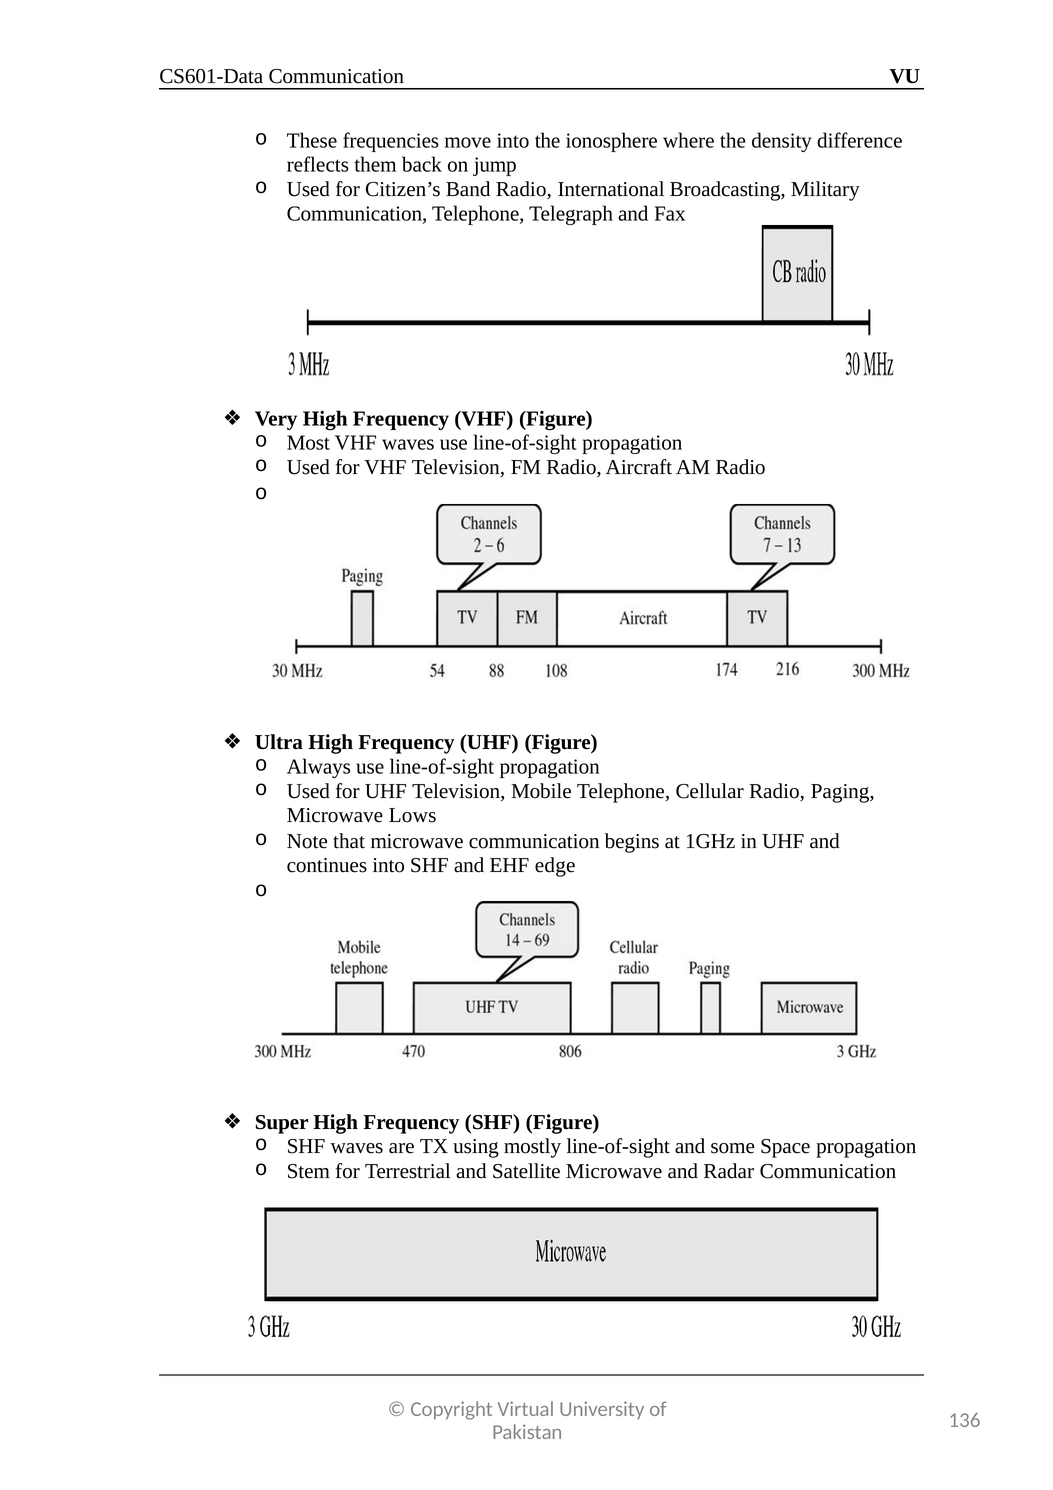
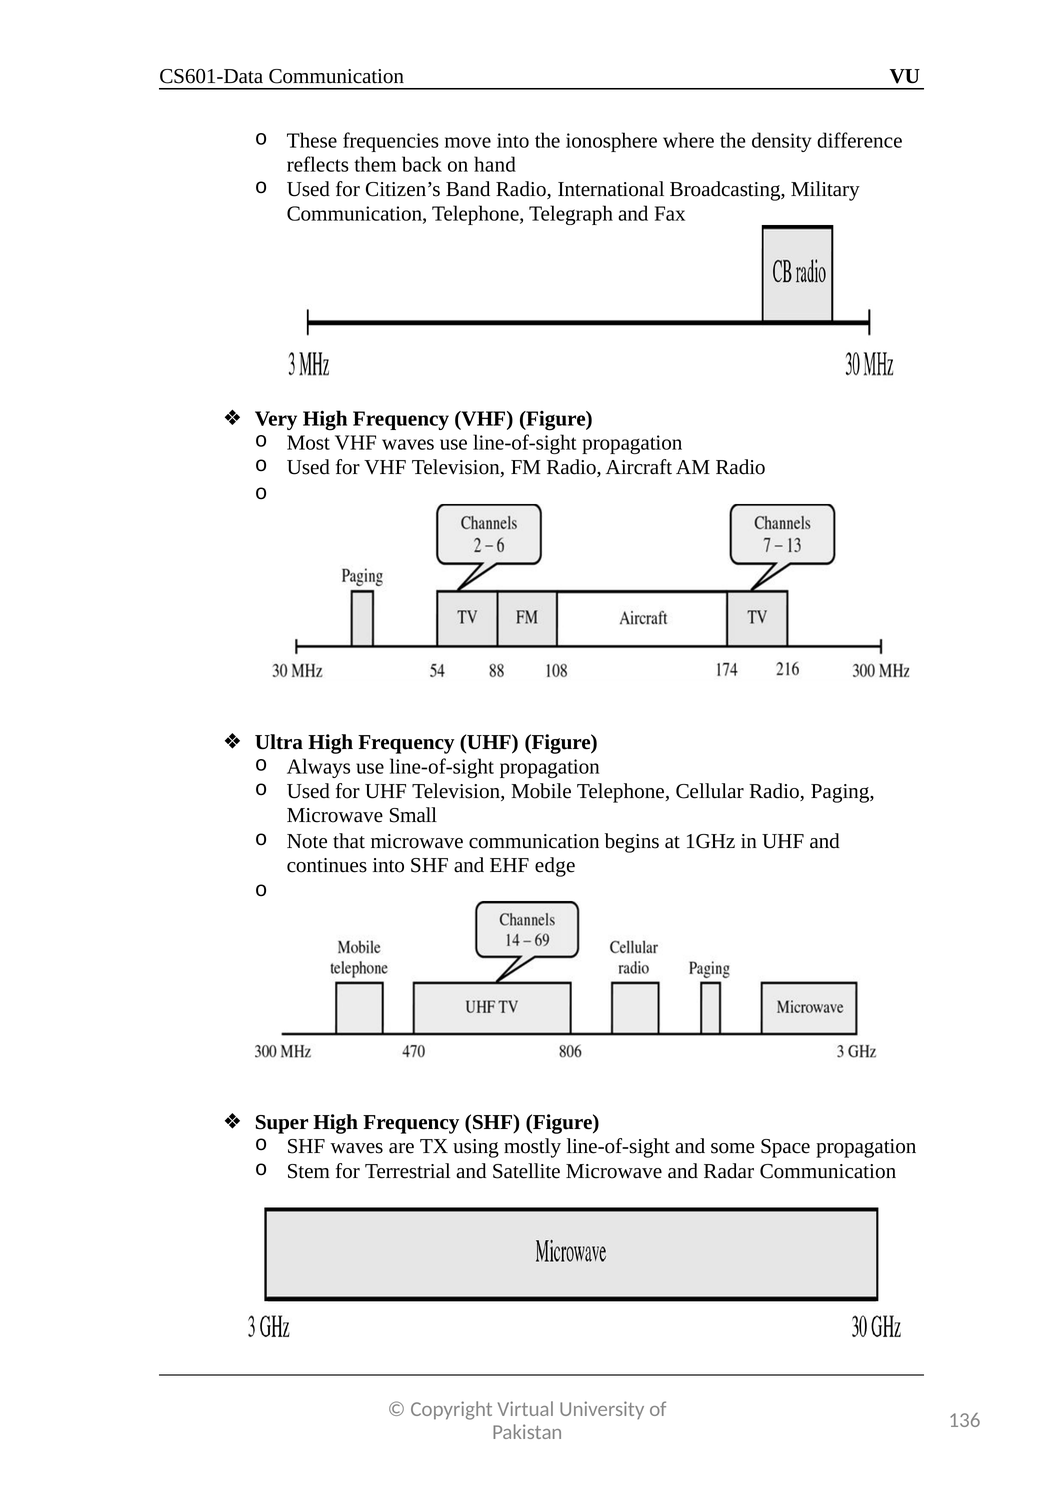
jump: jump -> hand (495, 165)
Lows: Lows -> Small (413, 816)
